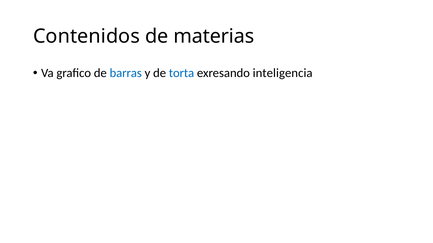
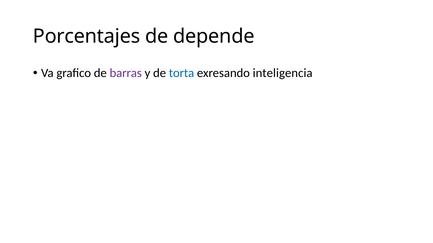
Contenidos: Contenidos -> Porcentajes (87, 36)
materias: materias -> depende (214, 36)
barras colour: blue -> purple (126, 73)
